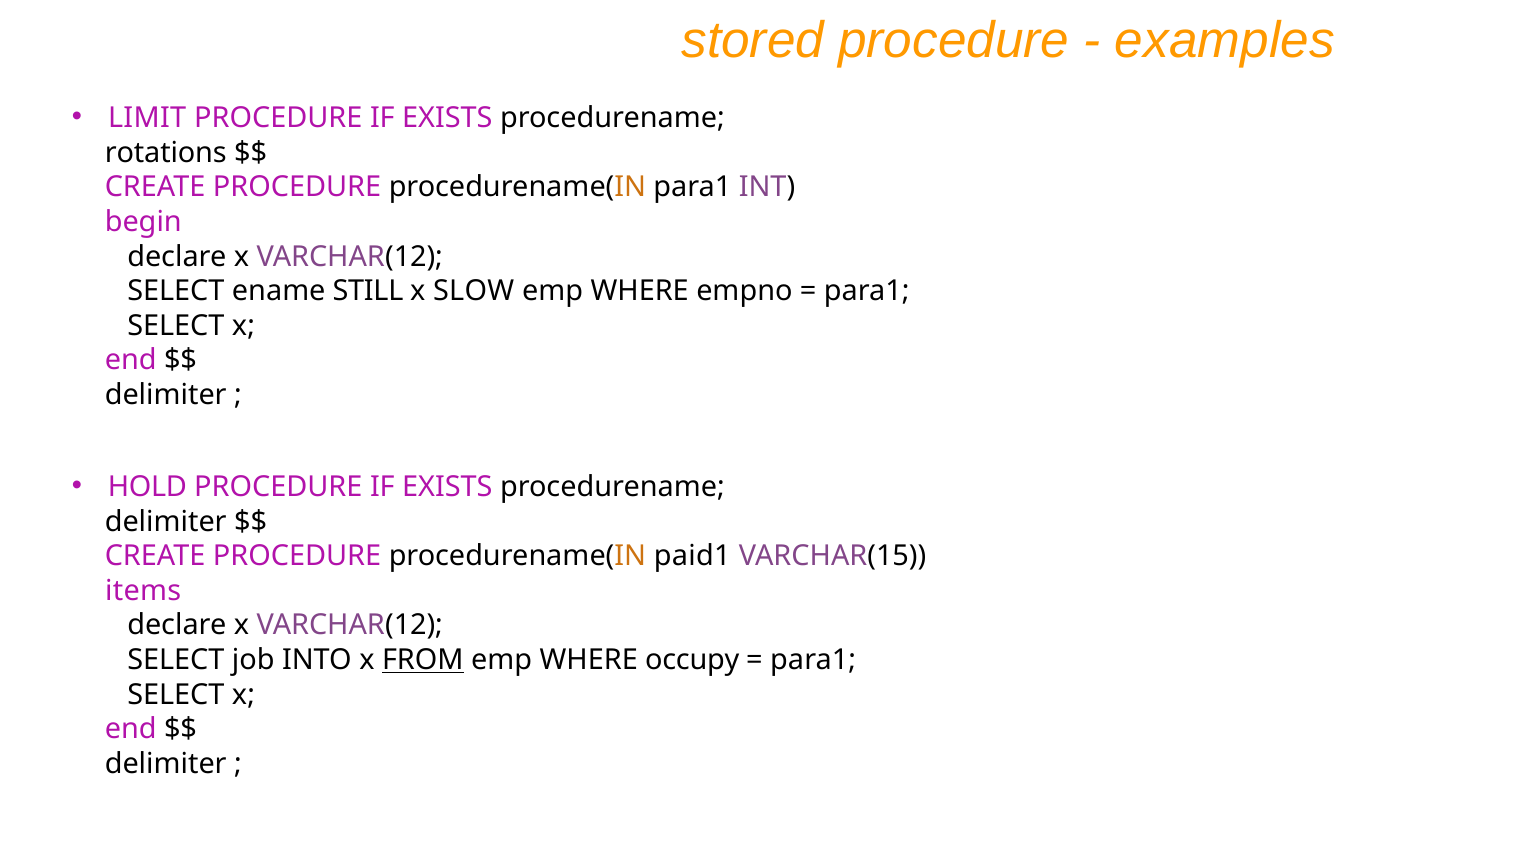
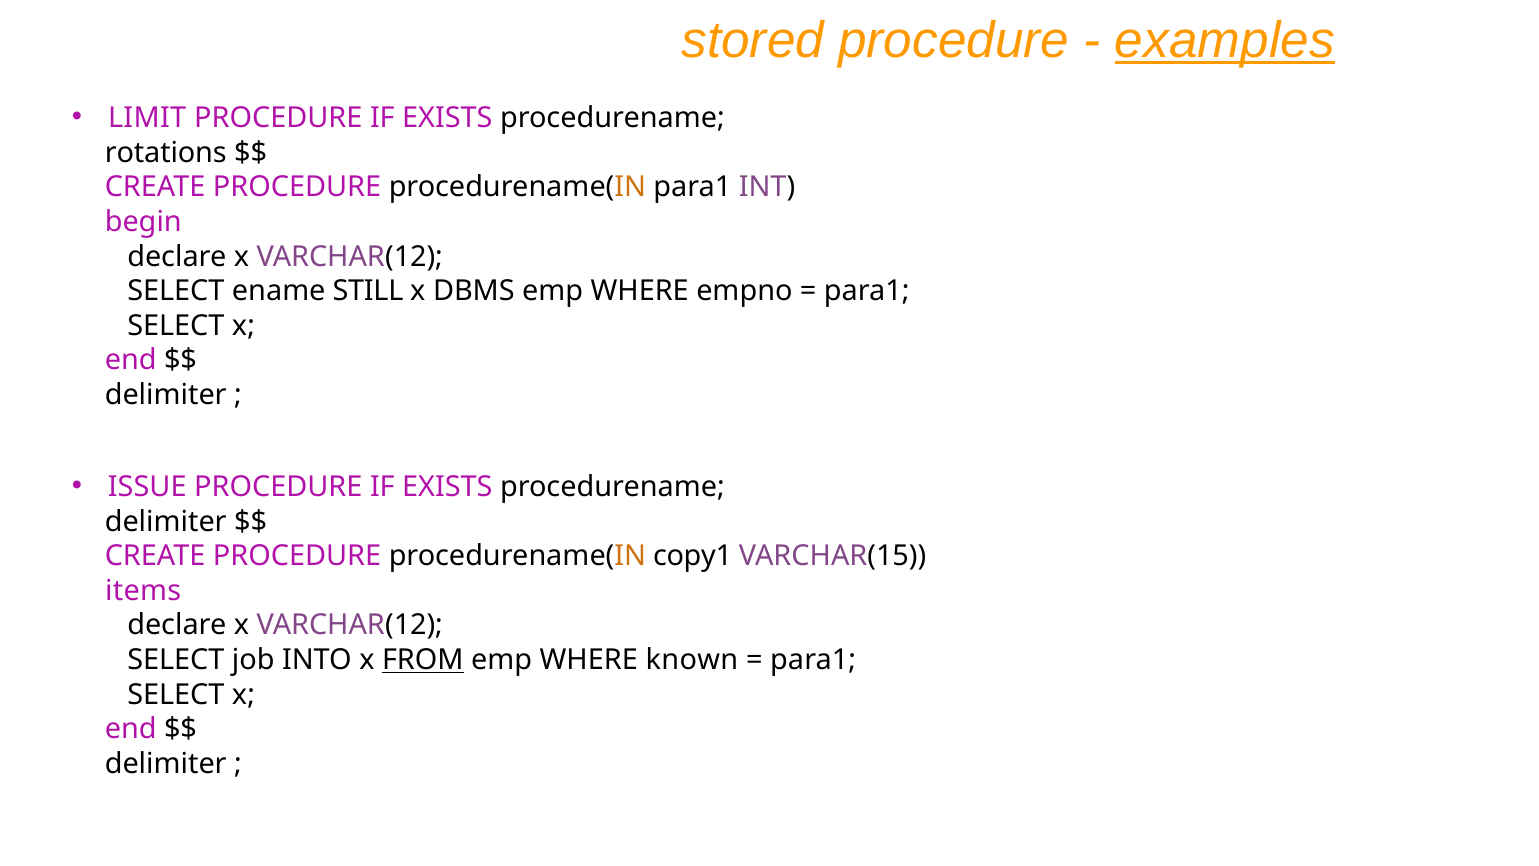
examples underline: none -> present (1225, 40)
SLOW: SLOW -> DBMS (474, 291)
HOLD: HOLD -> ISSUE (147, 487)
paid1: paid1 -> copy1 (693, 556)
occupy: occupy -> known (692, 660)
